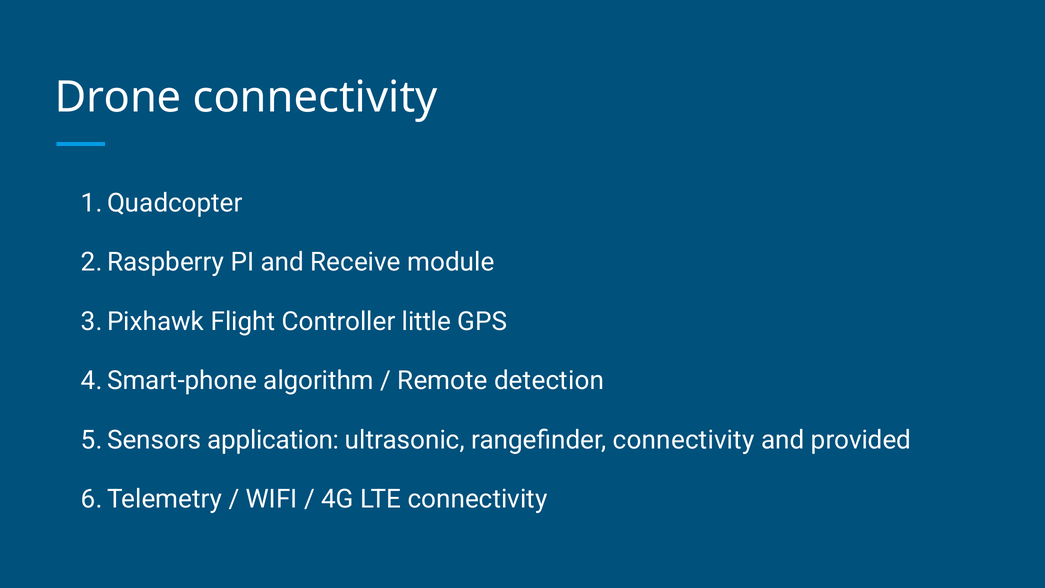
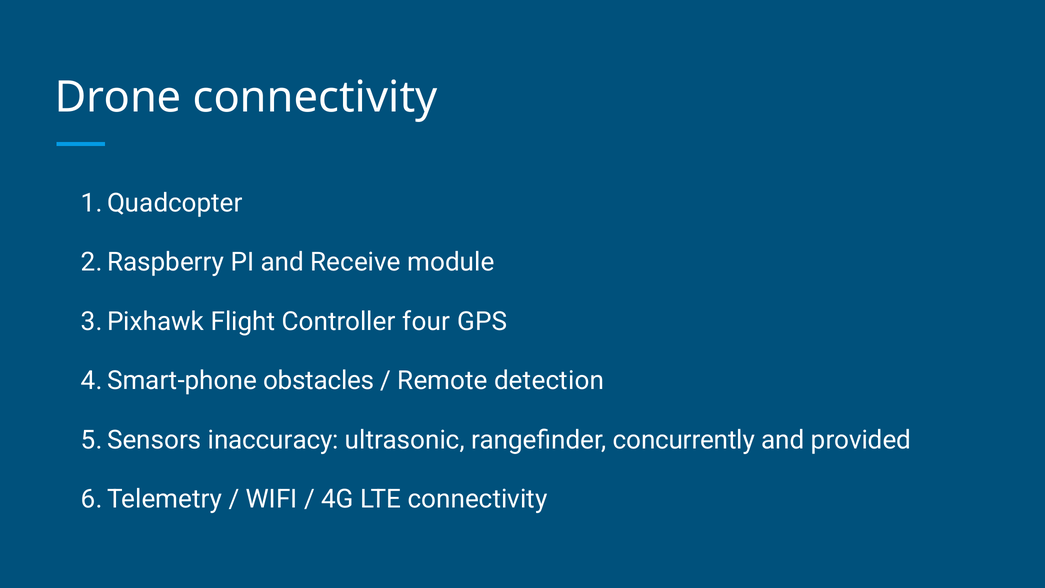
little: little -> four (426, 321)
algorithm: algorithm -> obstacles (319, 381)
application: application -> inaccuracy (273, 440)
rangefinder connectivity: connectivity -> concurrently (684, 440)
